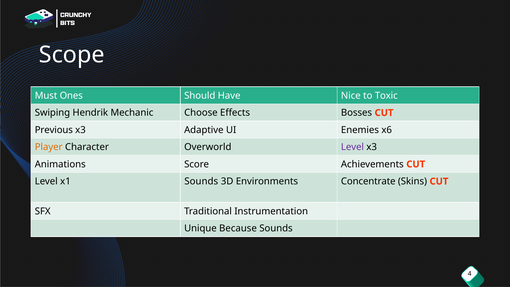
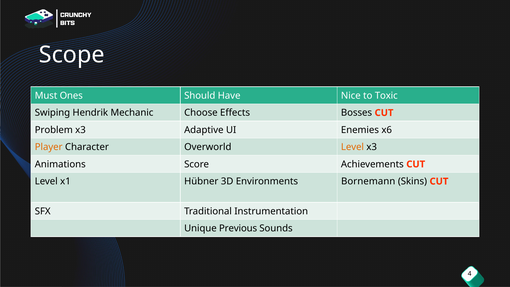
Previous: Previous -> Problem (54, 130)
Level colour: purple -> orange (352, 147)
Sounds: Sounds -> Hübner (201, 181)
Concentrate: Concentrate -> Bornemann (368, 181)
Because: Because -> Previous (238, 228)
